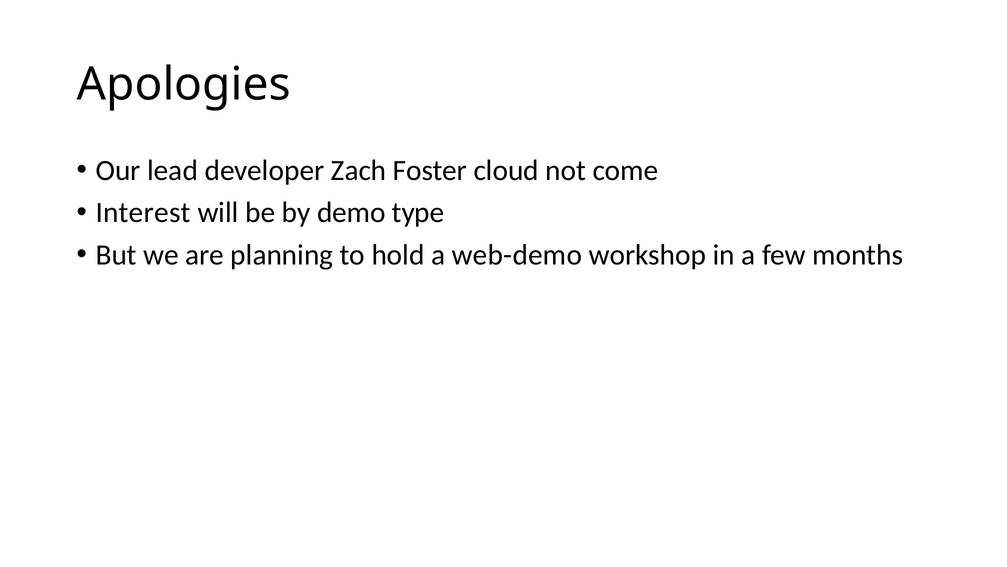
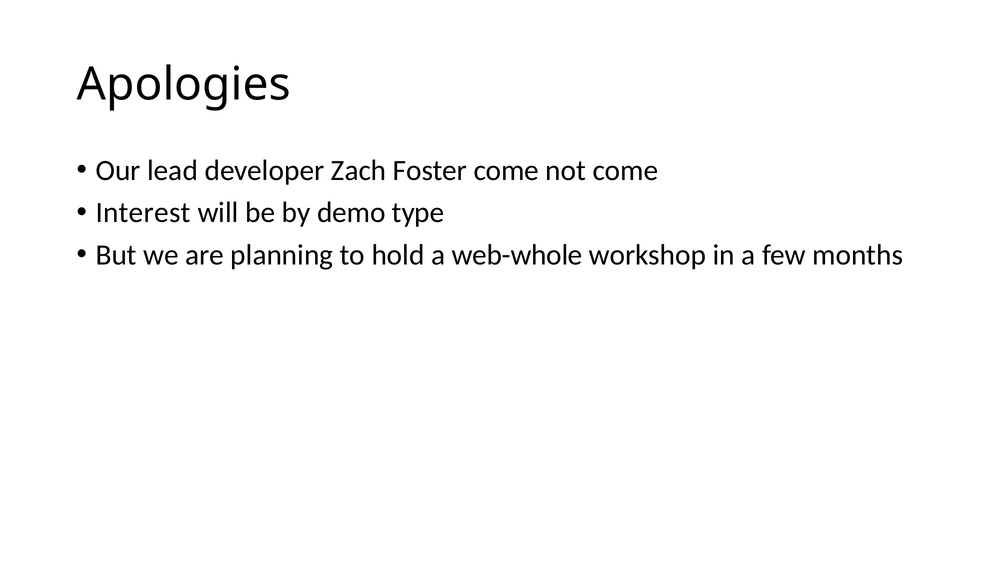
Foster cloud: cloud -> come (506, 170)
web-demo: web-demo -> web-whole (517, 255)
